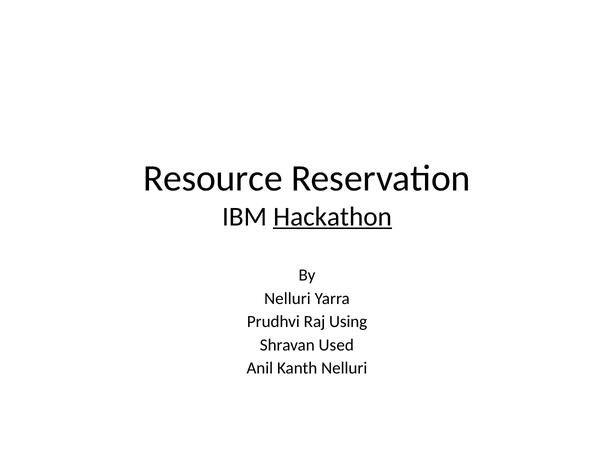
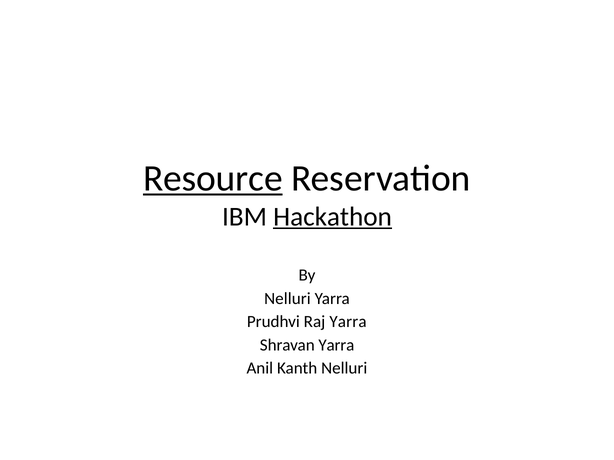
Resource underline: none -> present (213, 179)
Raj Using: Using -> Yarra (348, 322)
Shravan Used: Used -> Yarra (336, 345)
